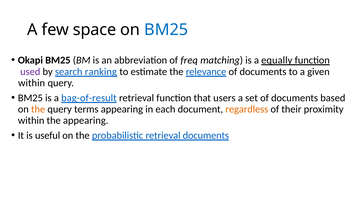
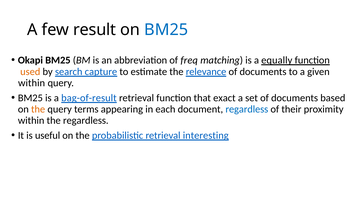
space: space -> result (95, 30)
used colour: purple -> orange (30, 72)
ranking: ranking -> capture (101, 72)
users: users -> exact (224, 98)
regardless colour: orange -> blue (247, 109)
the appearing: appearing -> regardless (86, 120)
retrieval documents: documents -> interesting (206, 135)
